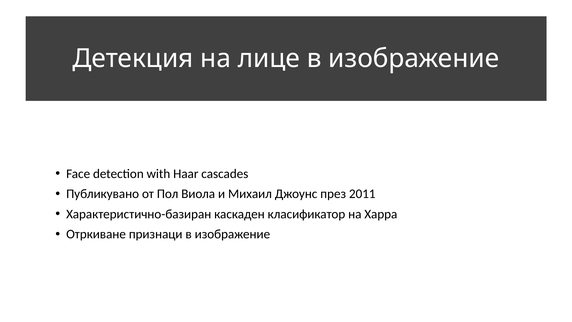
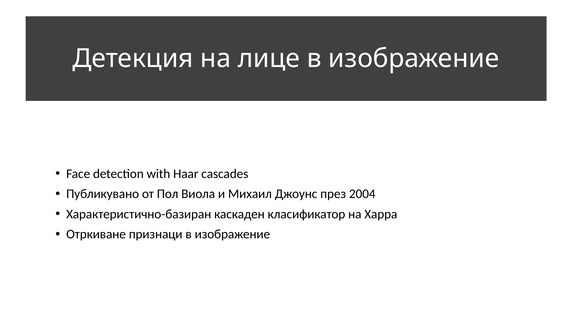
2011: 2011 -> 2004 (362, 194)
